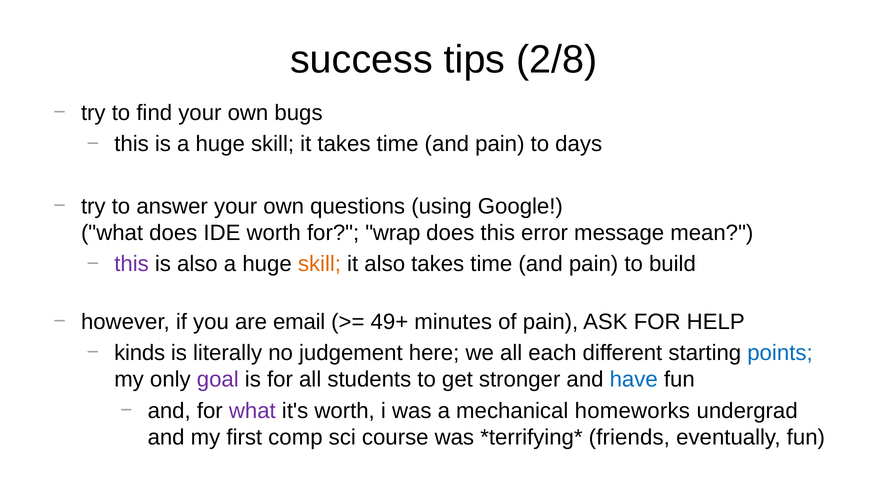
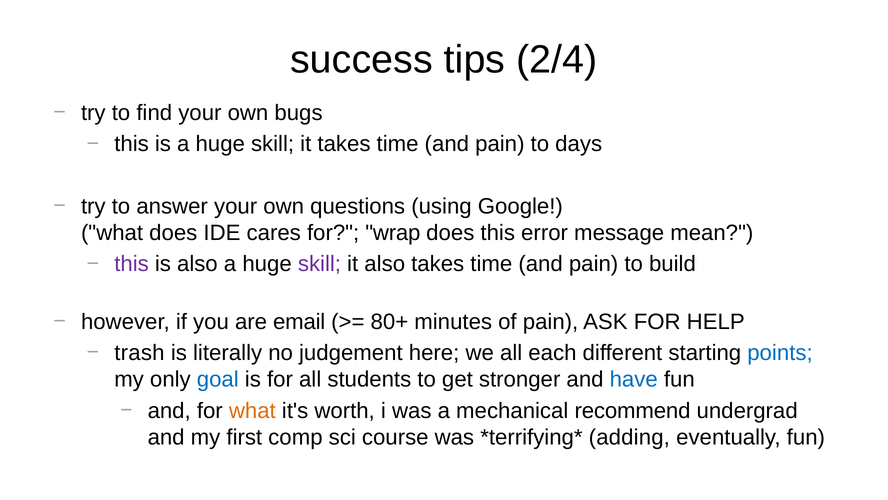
2/8: 2/8 -> 2/4 (557, 60)
IDE worth: worth -> cares (274, 233)
skill colour: orange -> purple (319, 264)
49+: 49+ -> 80+ (389, 322)
kinds: kinds -> trash (139, 353)
goal colour: purple -> blue (218, 379)
what colour: purple -> orange (252, 410)
homeworks: homeworks -> recommend (633, 410)
friends: friends -> adding (629, 437)
